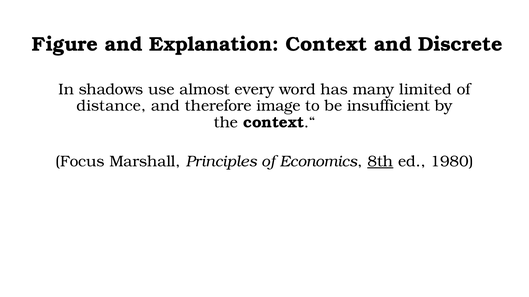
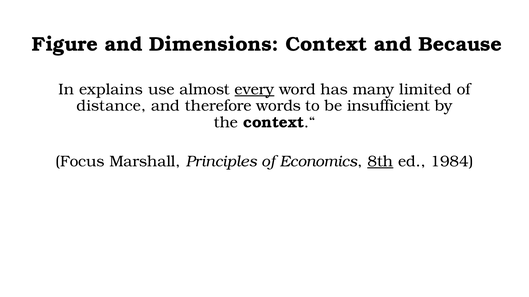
Explanation: Explanation -> Dimensions (214, 44)
Discrete: Discrete -> Because (460, 44)
shadows: shadows -> explains (111, 89)
every underline: none -> present (254, 89)
image: image -> words (279, 106)
1980: 1980 -> 1984 (452, 162)
